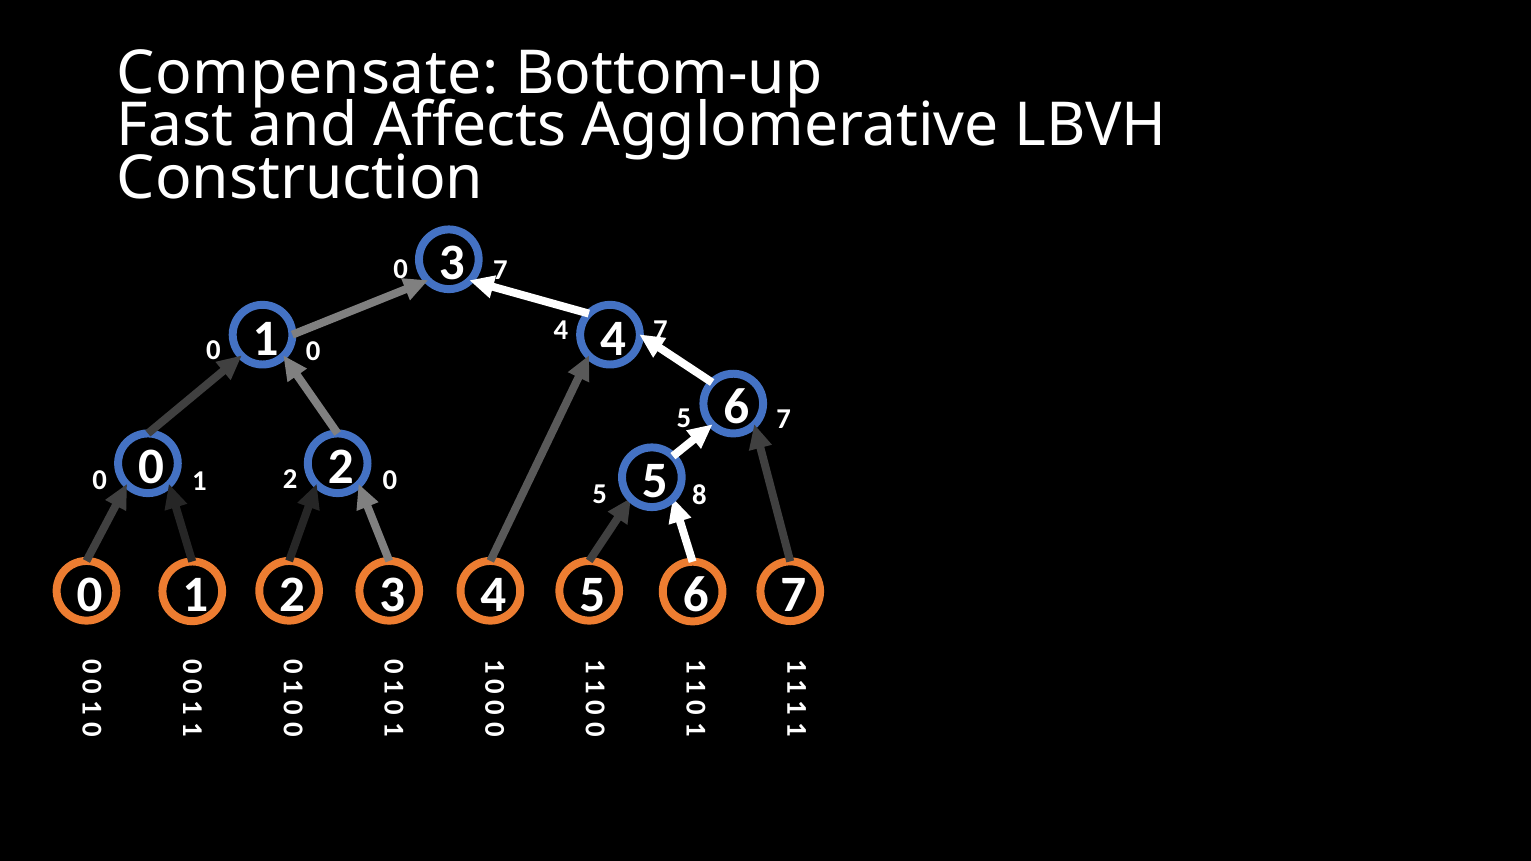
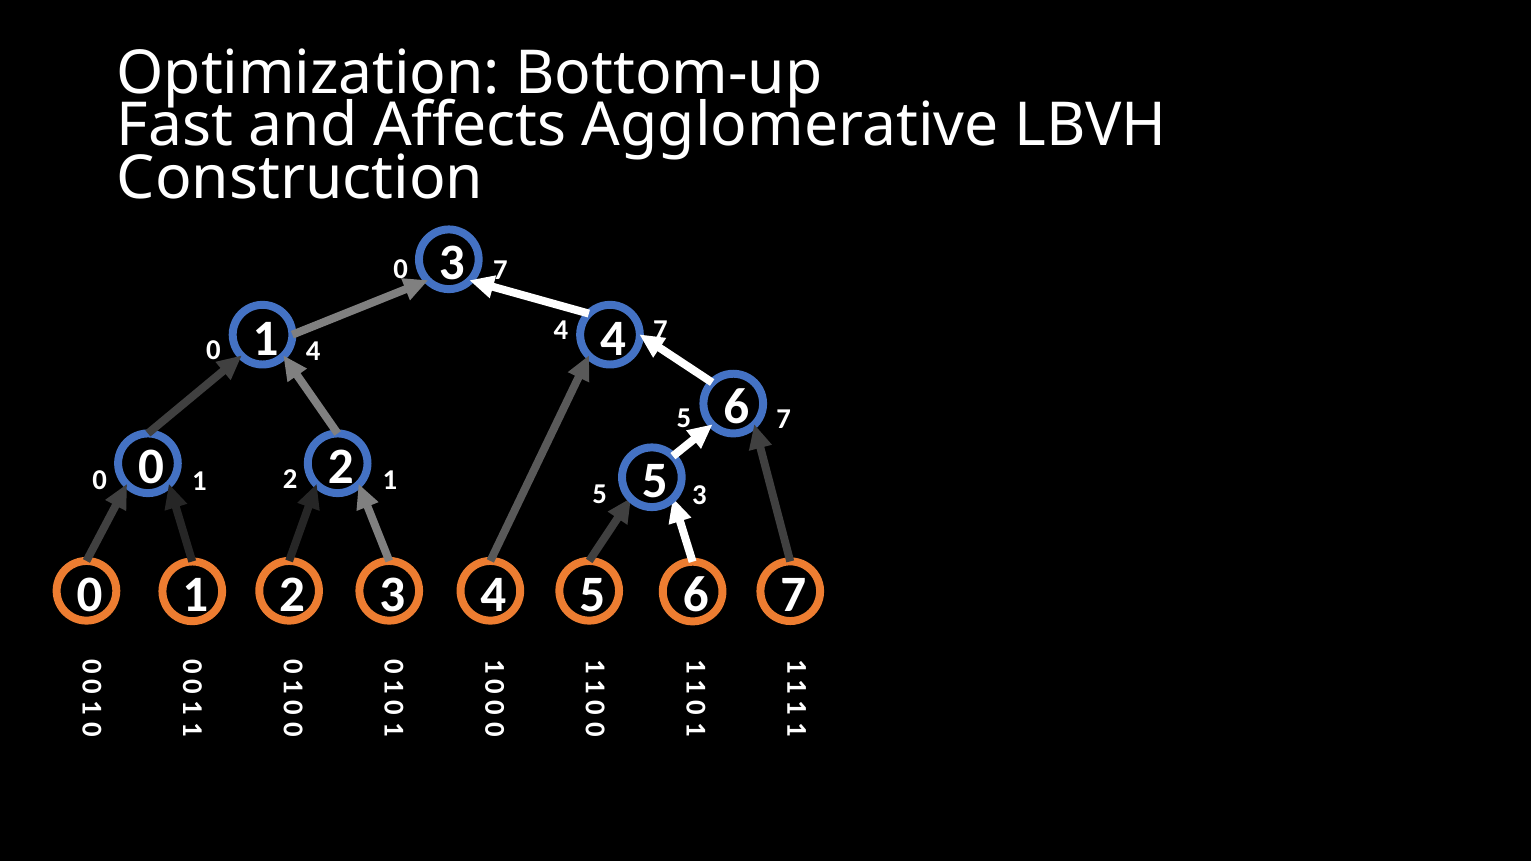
Compensate: Compensate -> Optimization (308, 73)
0: 0 -> 4 (313, 351)
2 0: 0 -> 1 (390, 480)
5 8: 8 -> 3 (699, 495)
